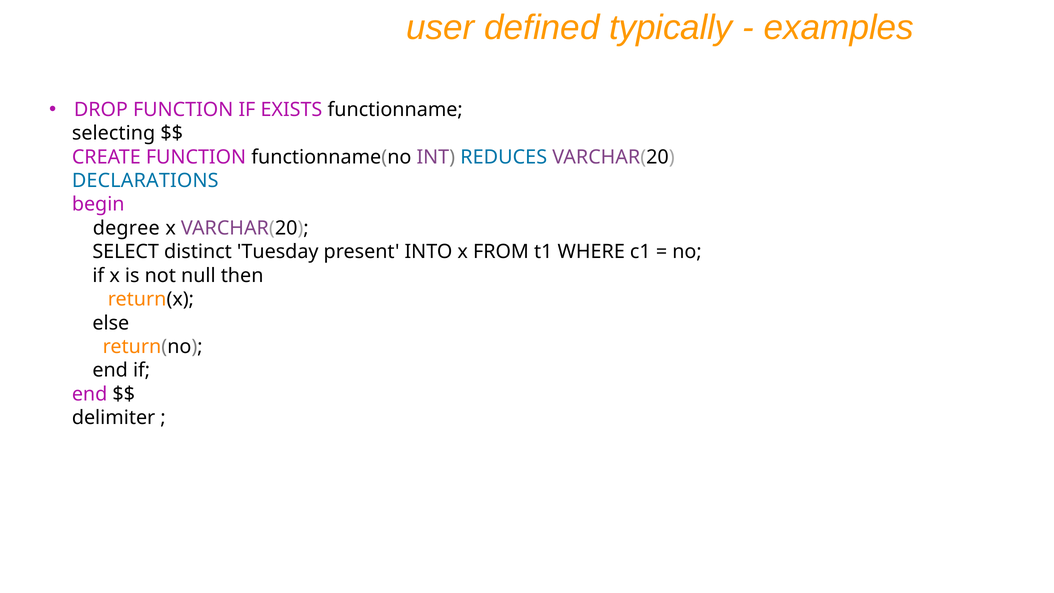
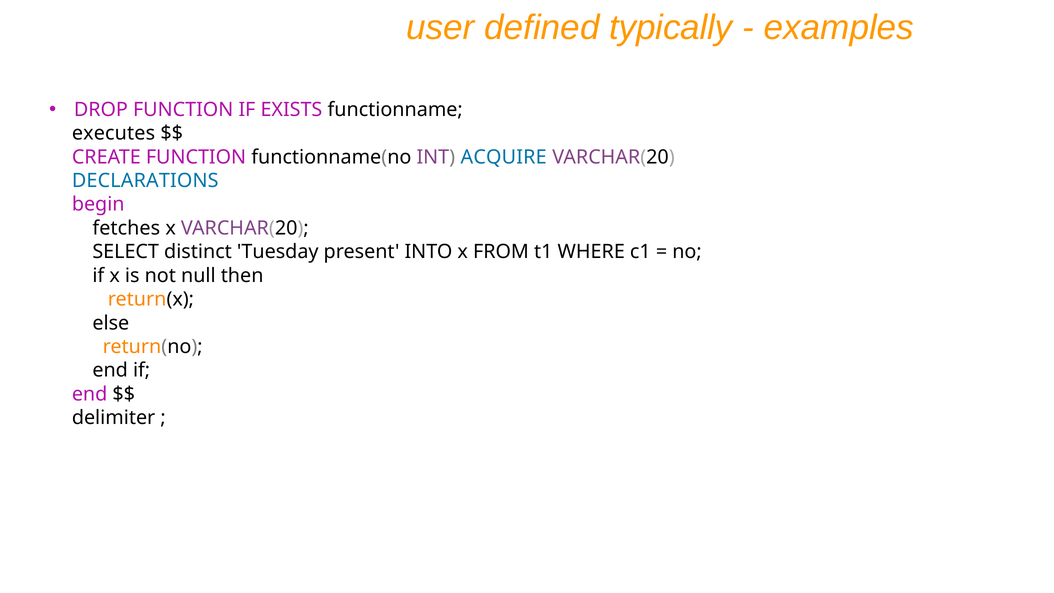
selecting: selecting -> executes (113, 133)
REDUCES: REDUCES -> ACQUIRE (504, 157)
degree: degree -> fetches (126, 228)
